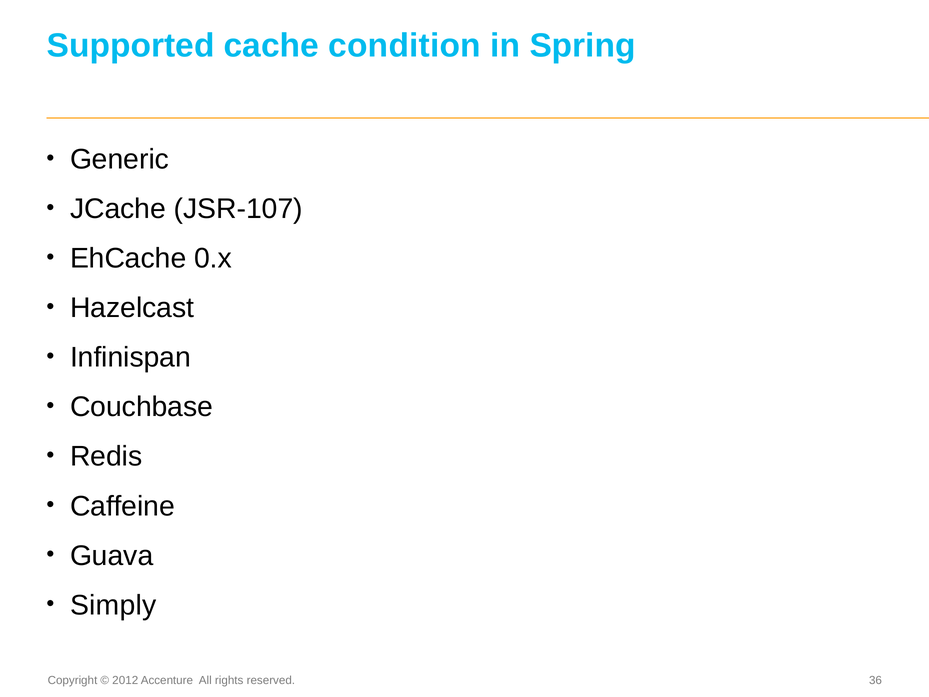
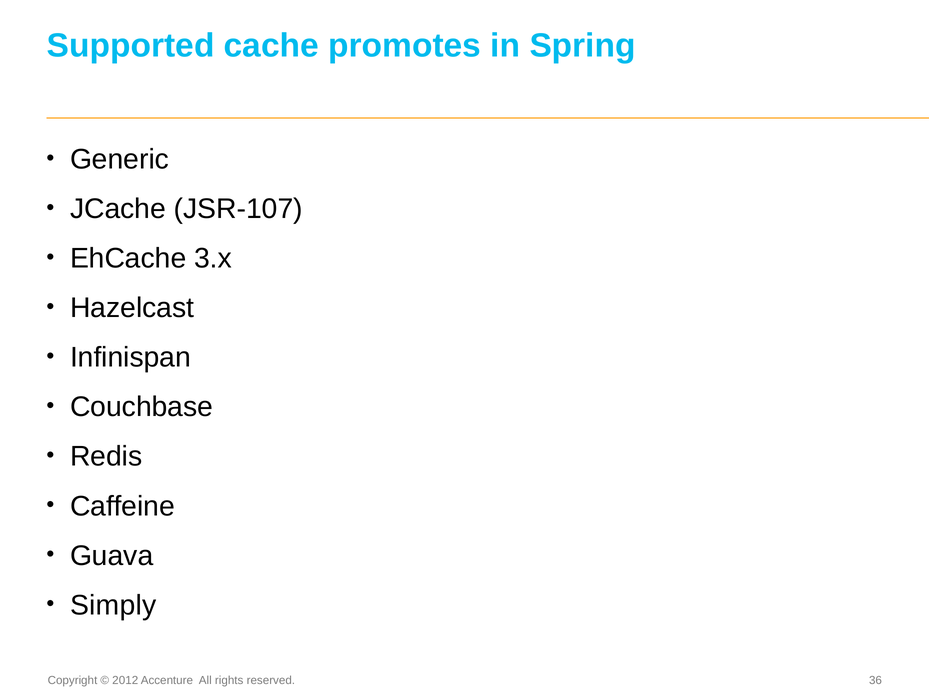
condition: condition -> promotes (405, 46)
0.x: 0.x -> 3.x (213, 258)
